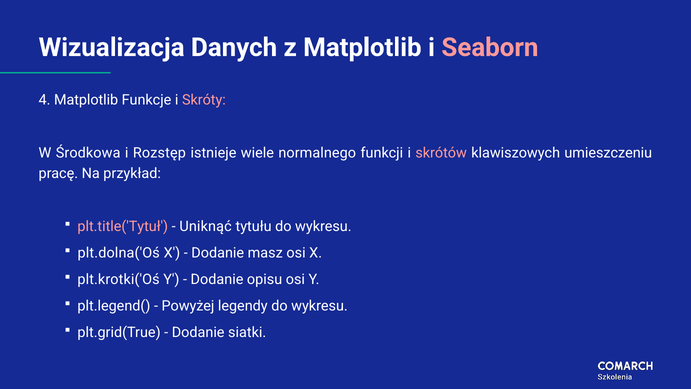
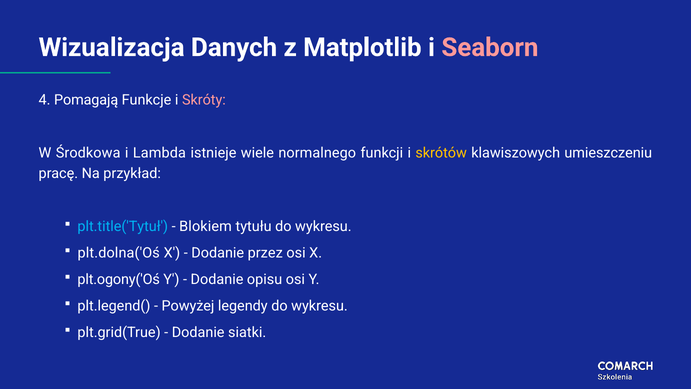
4 Matplotlib: Matplotlib -> Pomagają (86, 100)
Rozstęp: Rozstęp -> Lambda (159, 153)
skrótów colour: pink -> yellow (441, 153)
plt.title('Tytuł colour: pink -> light blue (123, 226)
Uniknąć: Uniknąć -> Blokiem (206, 226)
masz: masz -> przez (265, 253)
plt.krotki('Oś: plt.krotki('Oś -> plt.ogony('Oś (119, 279)
